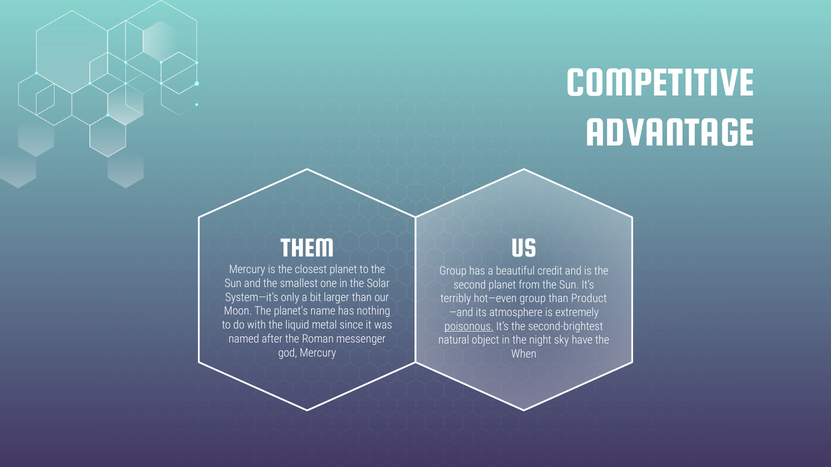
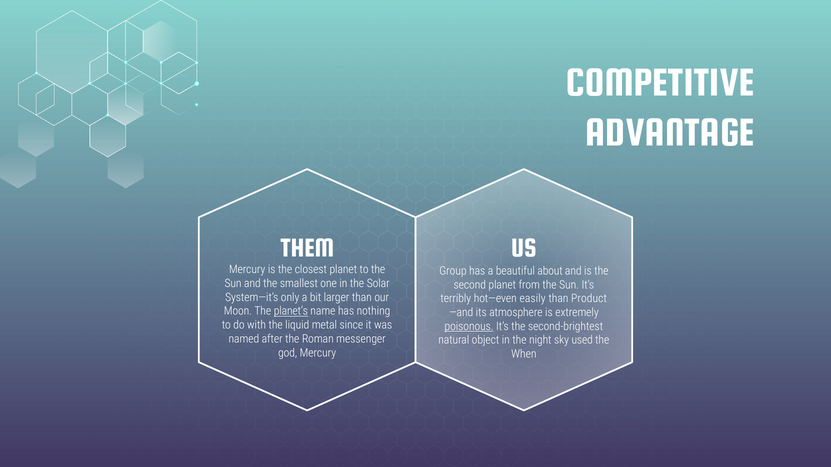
credit: credit -> about (550, 271)
hot—even group: group -> easily (533, 299)
planet’s underline: none -> present (291, 311)
have: have -> used (582, 340)
